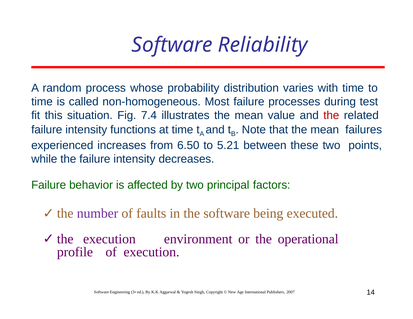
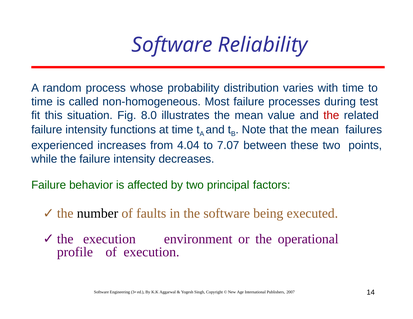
7.4: 7.4 -> 8.0 (149, 115)
6.50: 6.50 -> 4.04 (188, 145)
5.21: 5.21 -> 7.07 (228, 145)
number colour: purple -> black (98, 214)
